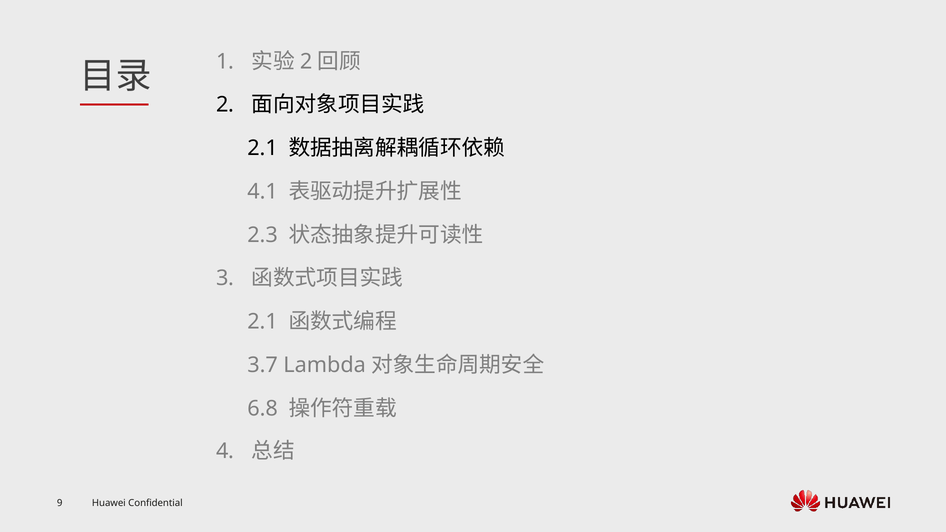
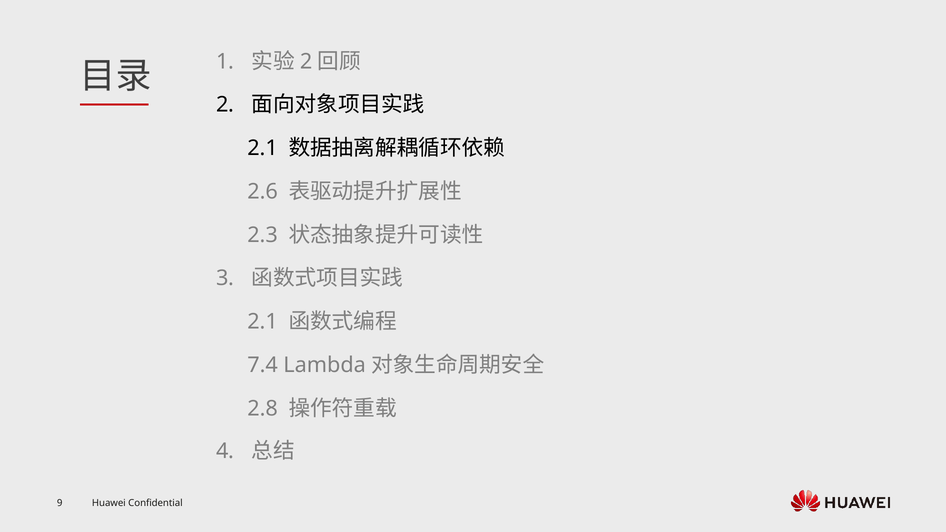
4.1: 4.1 -> 2.6 (263, 192)
3.7: 3.7 -> 7.4 (263, 365)
6.8: 6.8 -> 2.8 (263, 409)
